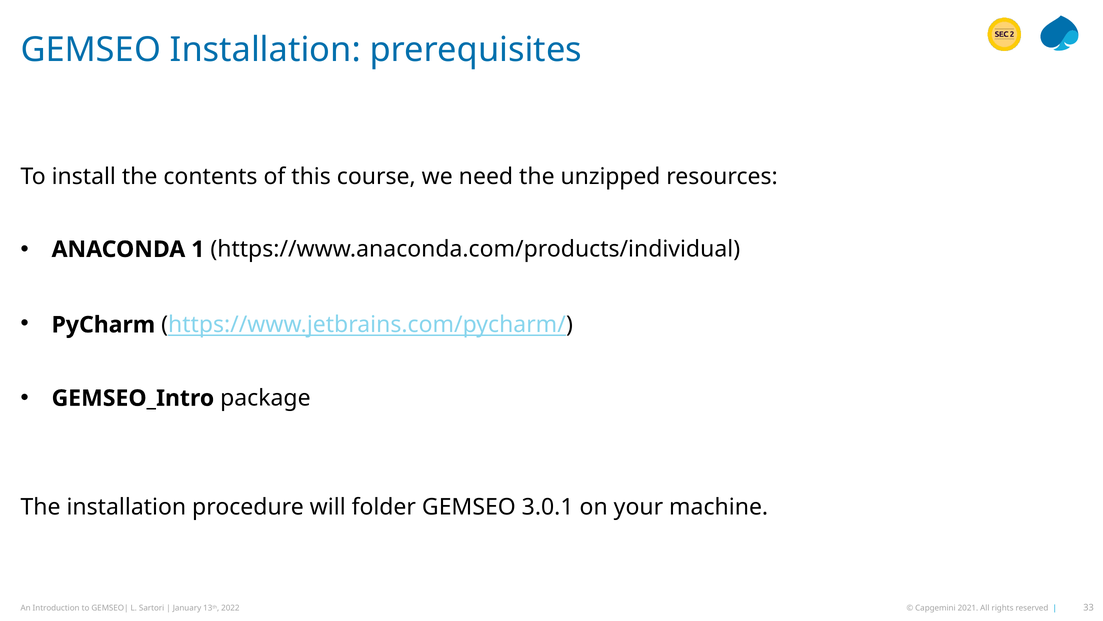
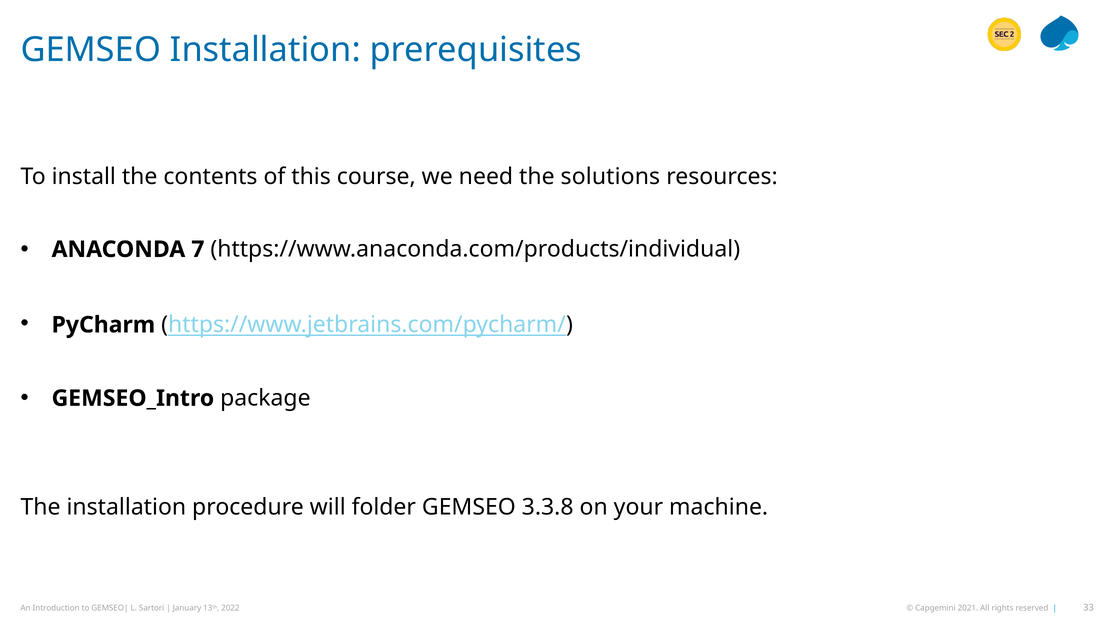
unzipped: unzipped -> solutions (610, 177)
1: 1 -> 7 (198, 249)
3.0.1: 3.0.1 -> 3.3.8 (548, 507)
